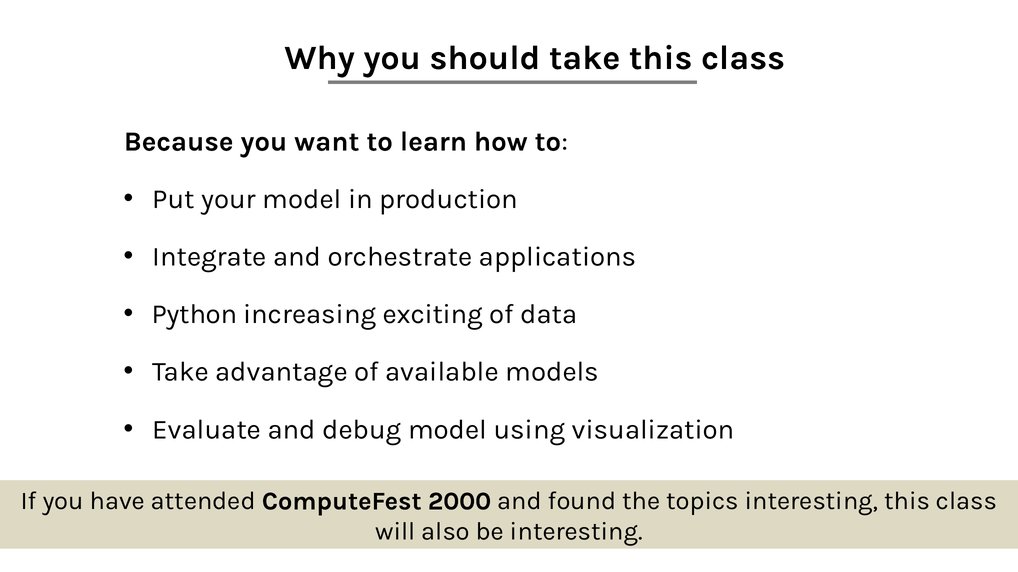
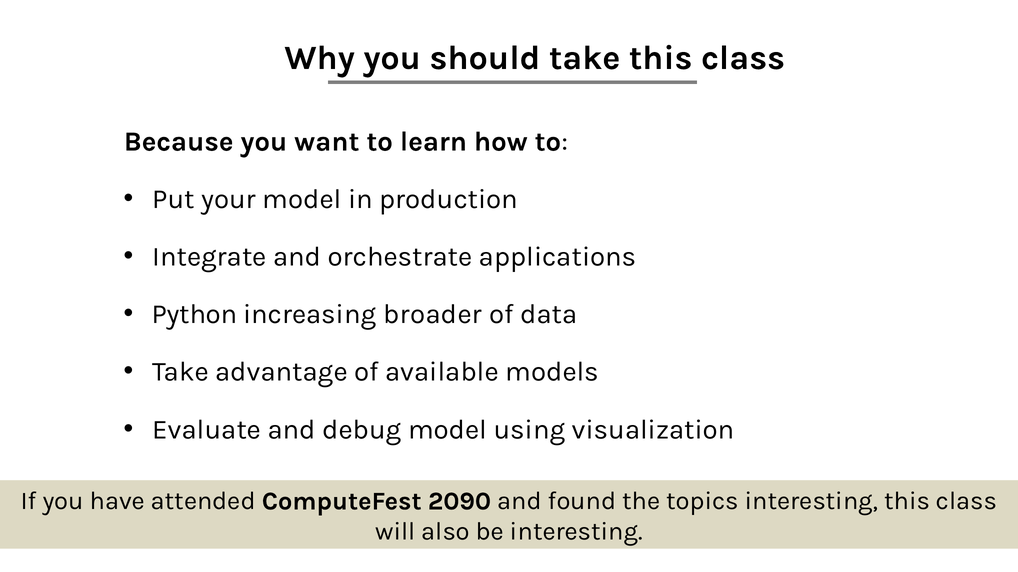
exciting: exciting -> broader (433, 315)
2000: 2000 -> 2090 (459, 502)
